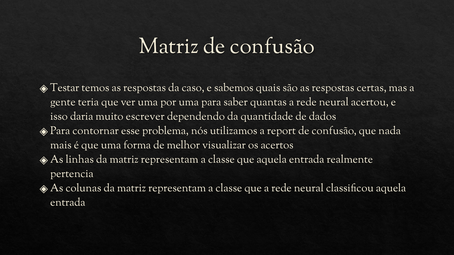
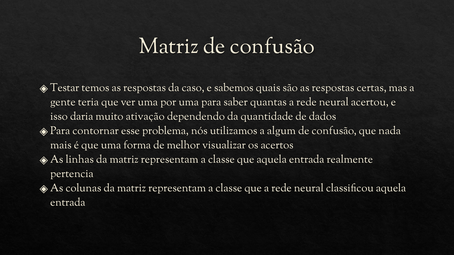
escrever: escrever -> ativação (145, 116)
report: report -> algum (281, 131)
